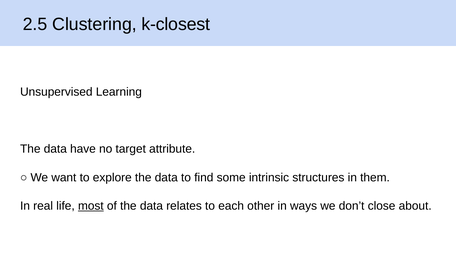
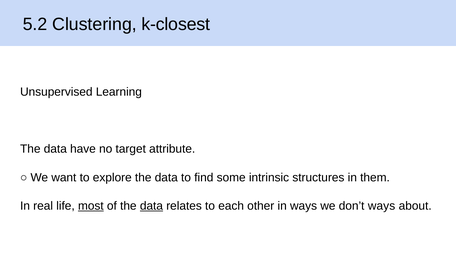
2.5: 2.5 -> 5.2 (35, 24)
data underline: none -> present (151, 206)
don’t close: close -> ways (382, 206)
